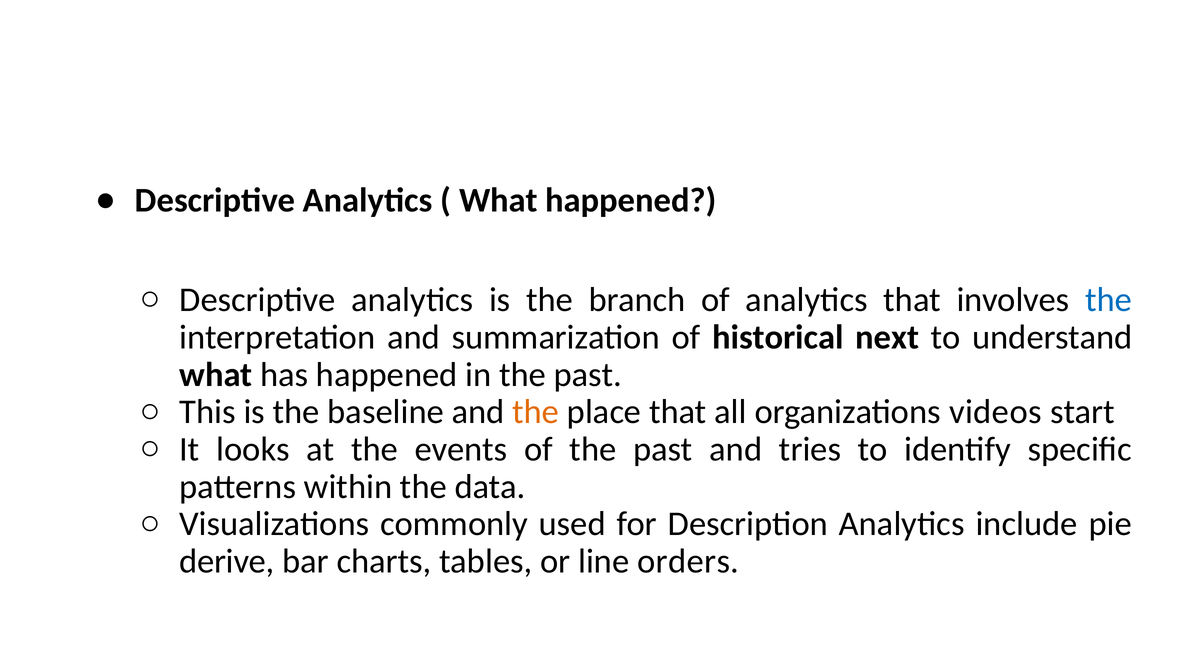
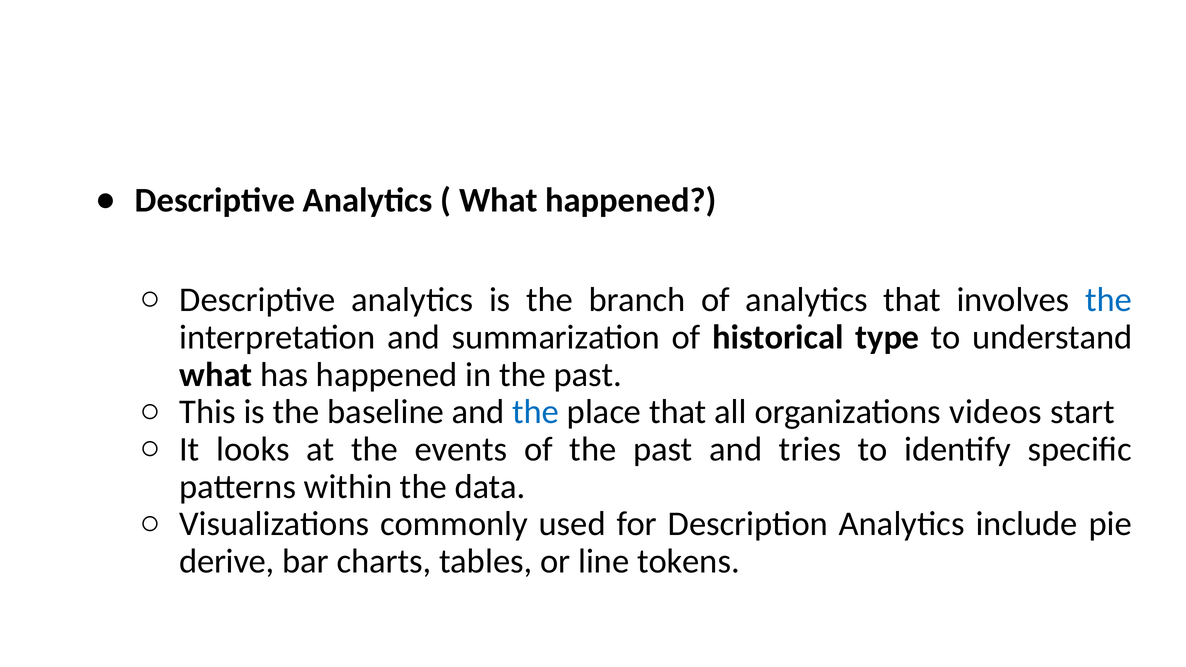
next: next -> type (887, 337)
the colour: orange -> blue (536, 412)
orders: orders -> tokens (688, 562)
